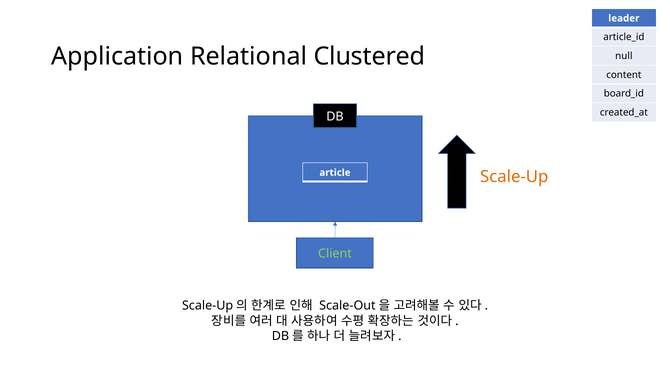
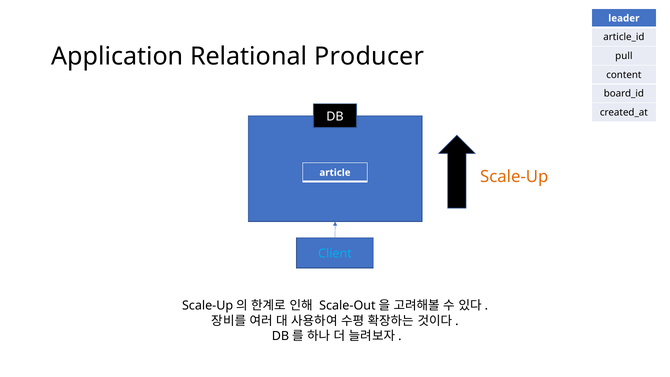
Clustered: Clustered -> Producer (369, 56)
null: null -> pull (624, 56)
Client colour: light green -> light blue (335, 254)
